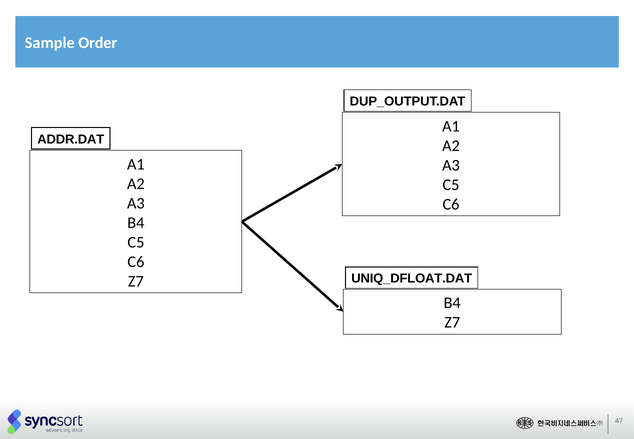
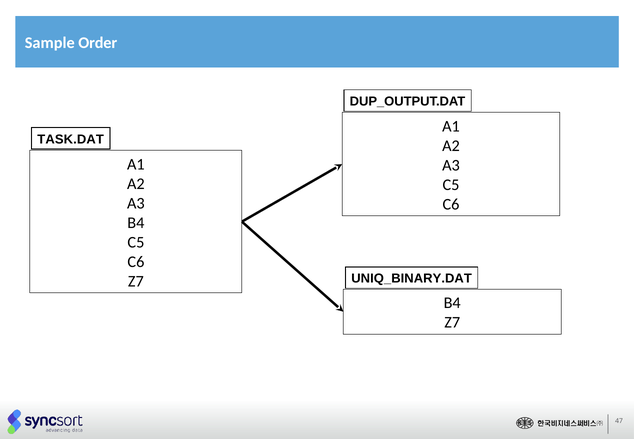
ADDR.DAT: ADDR.DAT -> TASK.DAT (71, 139)
UNIQ_DFLOAT.DAT: UNIQ_DFLOAT.DAT -> UNIQ_BINARY.DAT (412, 278)
